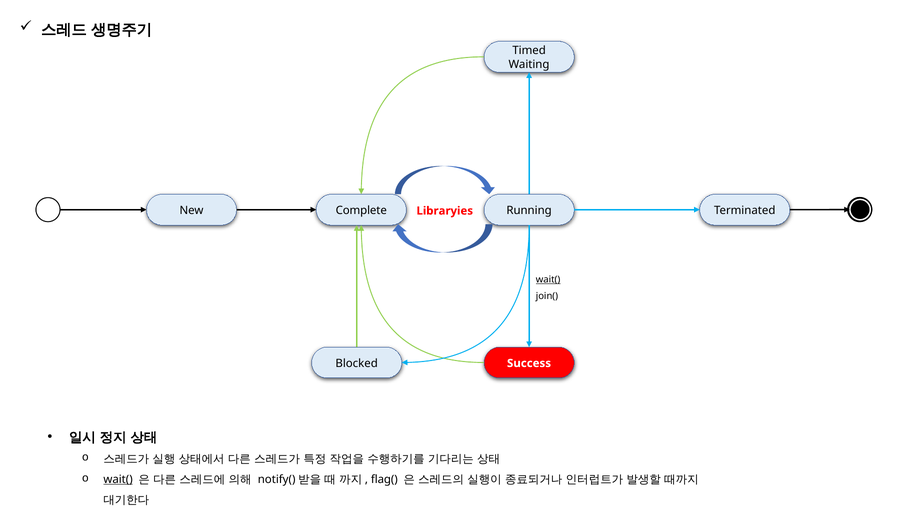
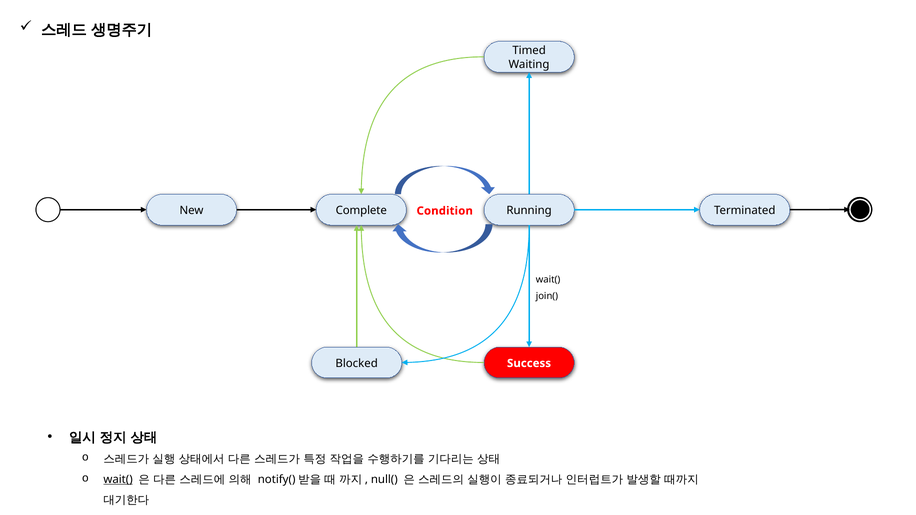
Libraryies: Libraryies -> Condition (445, 211)
wait( underline: present -> none (548, 280)
flag(: flag( -> null( (384, 480)
